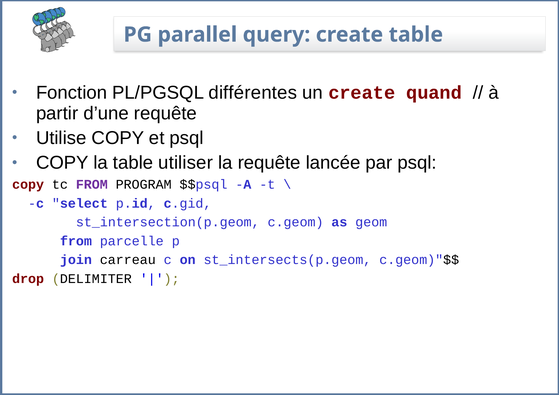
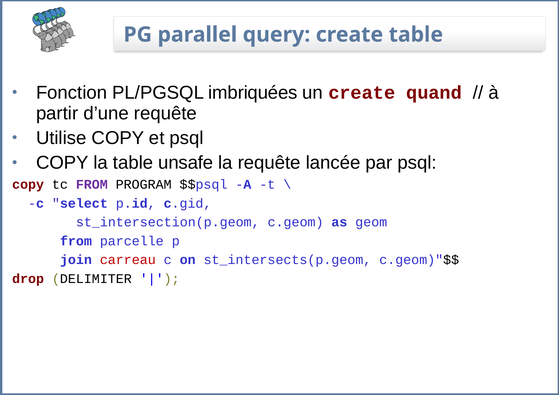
différentes: différentes -> imbriquées (253, 93)
utiliser: utiliser -> unsafe (186, 163)
carreau colour: black -> red (128, 260)
